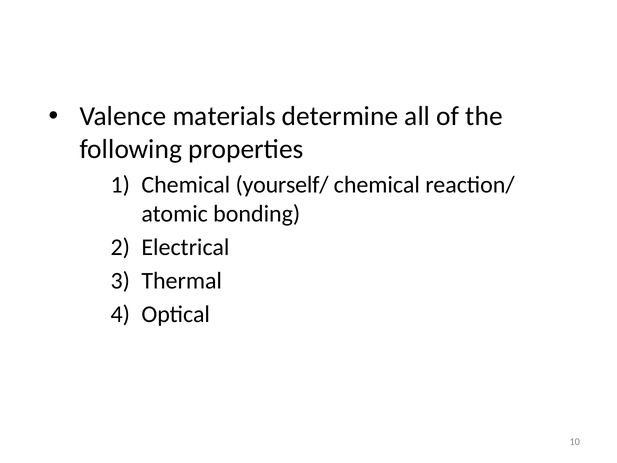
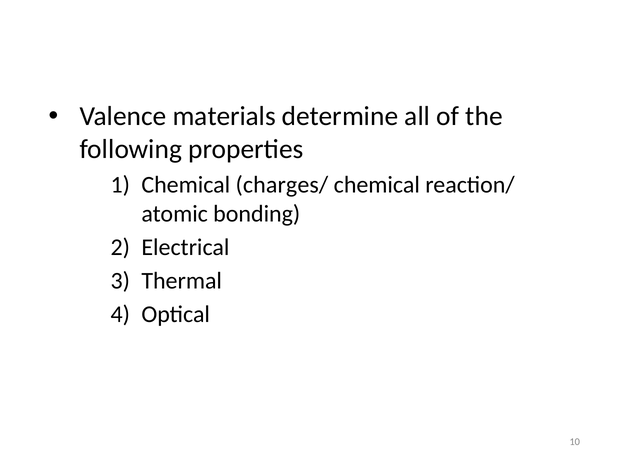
yourself/: yourself/ -> charges/ (282, 185)
